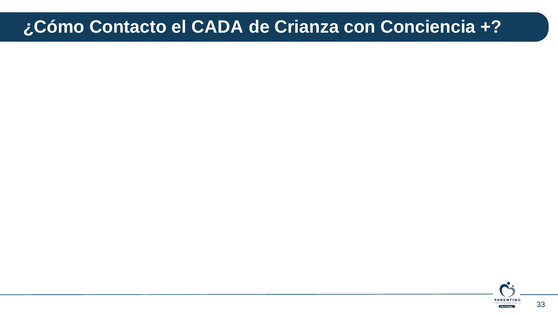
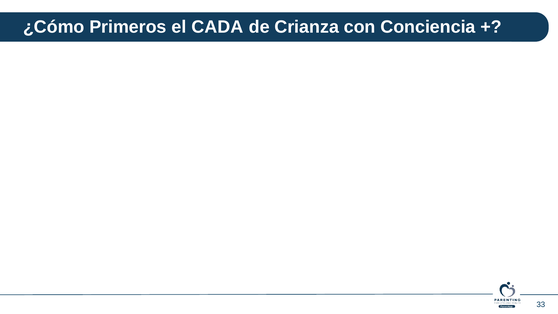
Contacto: Contacto -> Primeros (128, 27)
